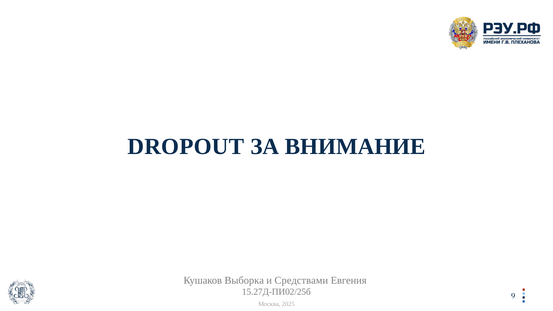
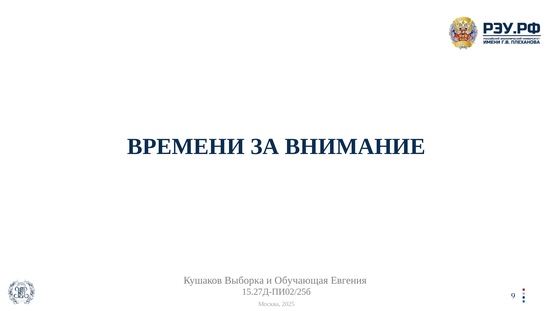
DROPOUT: DROPOUT -> ВРЕМЕНИ (186, 146)
Средствами: Средствами -> Обучающая (301, 280)
